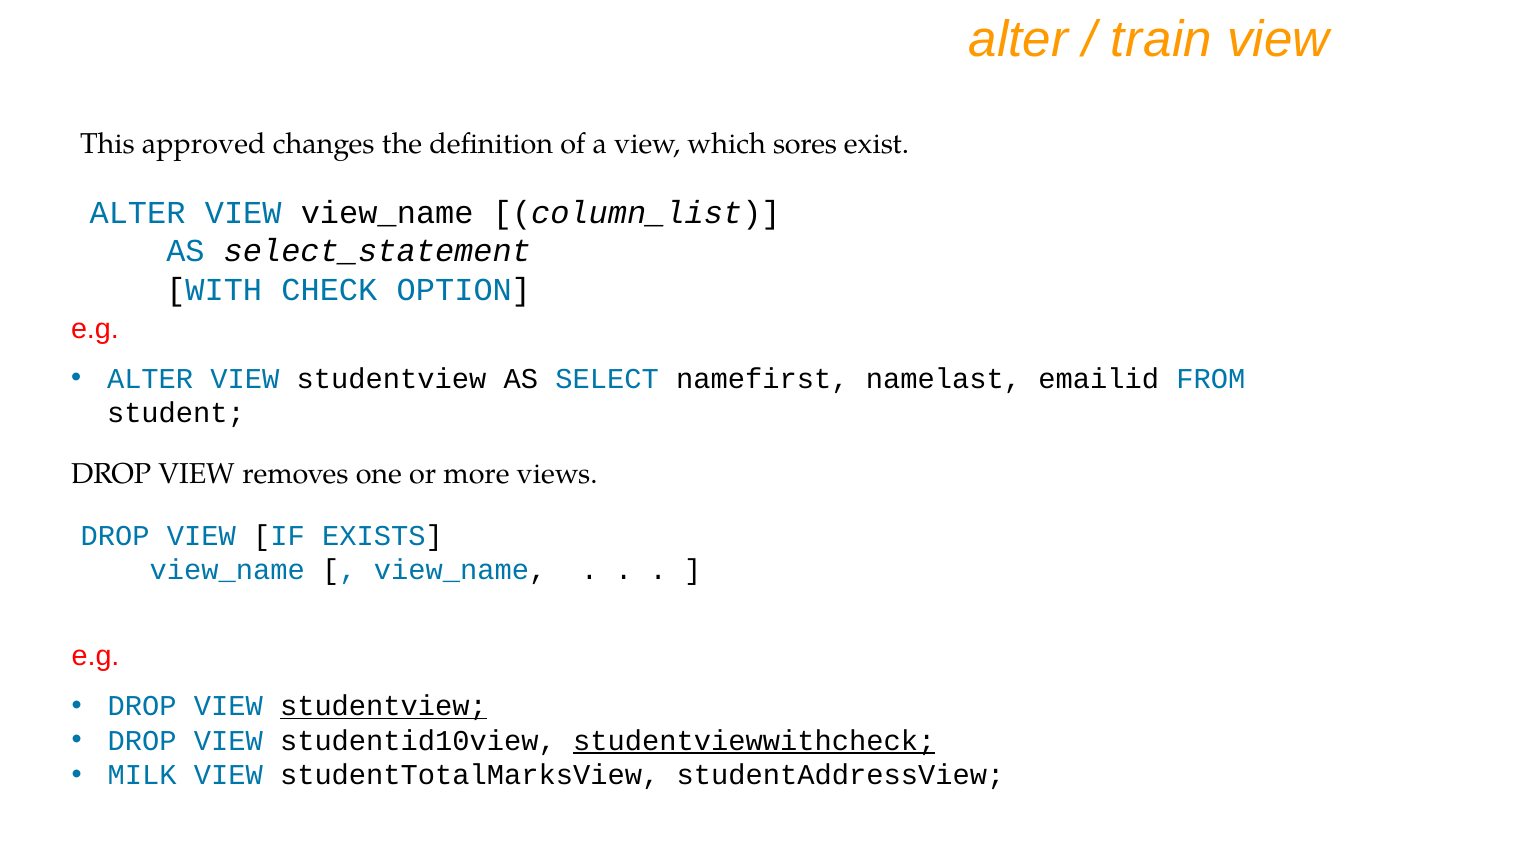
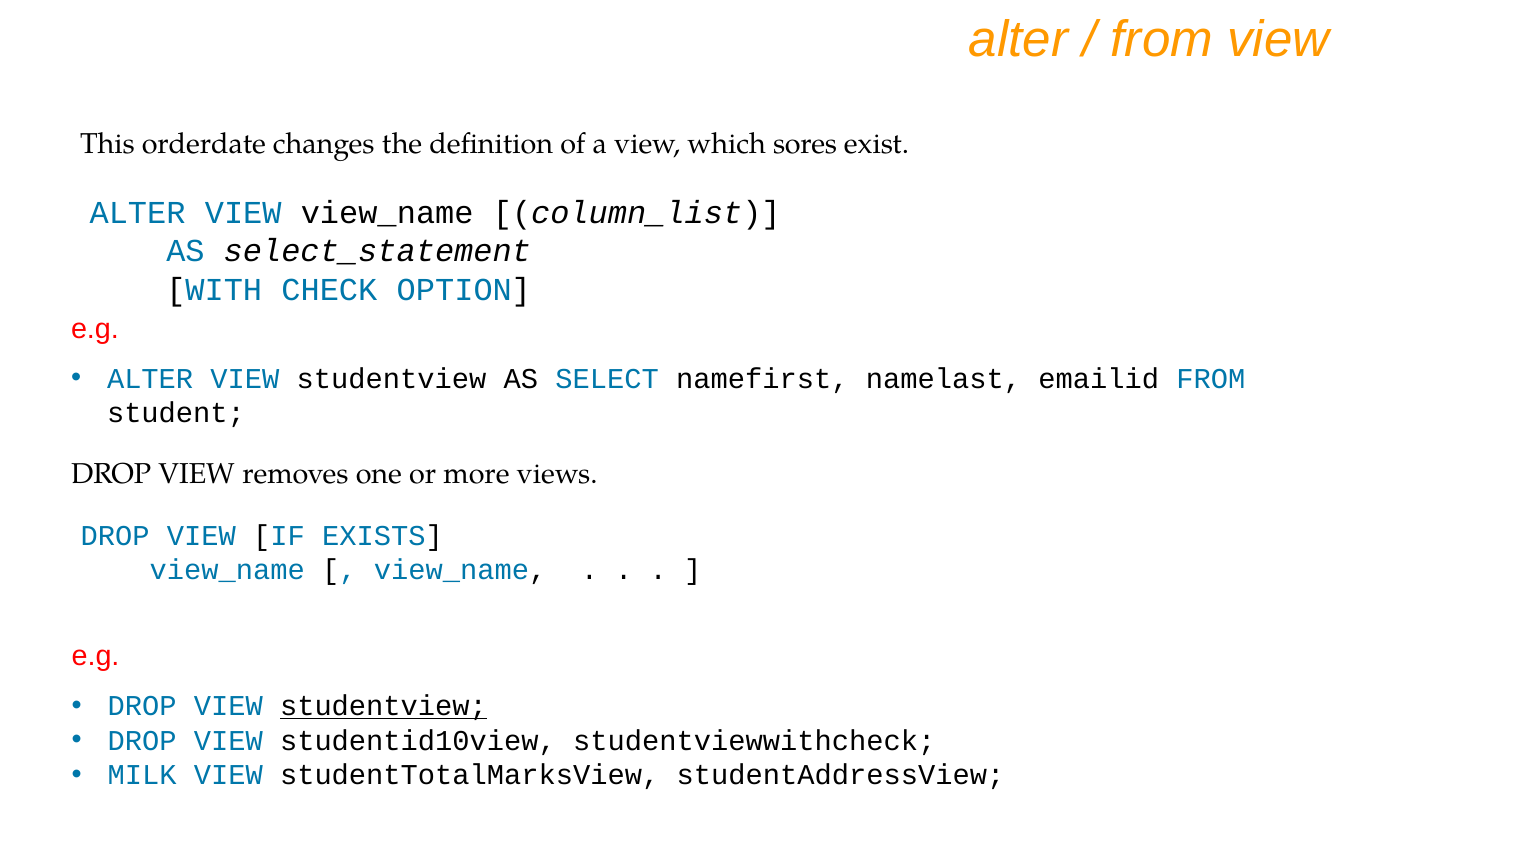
train: train -> from (1162, 40)
approved: approved -> orderdate (204, 144)
studentviewwithcheck underline: present -> none (754, 741)
